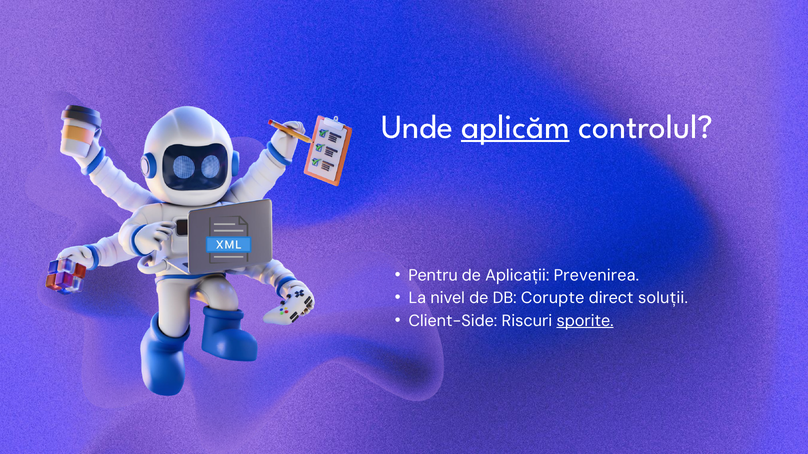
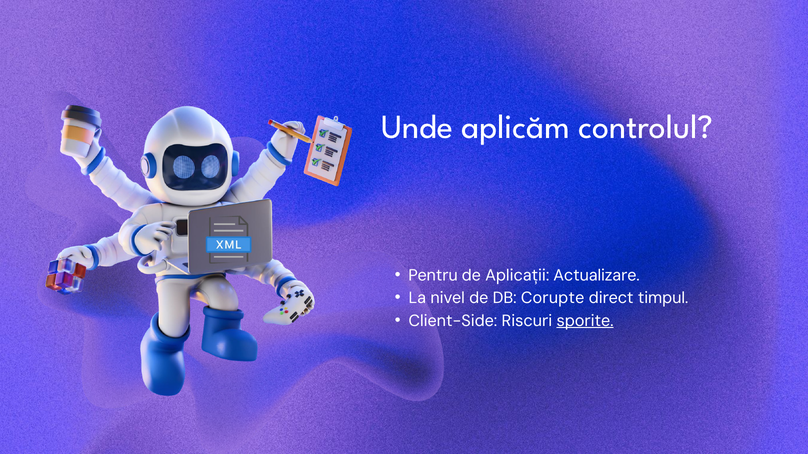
aplicăm underline: present -> none (515, 127)
Prevenirea: Prevenirea -> Actualizare (597, 276)
soluții: soluții -> timpul (663, 298)
